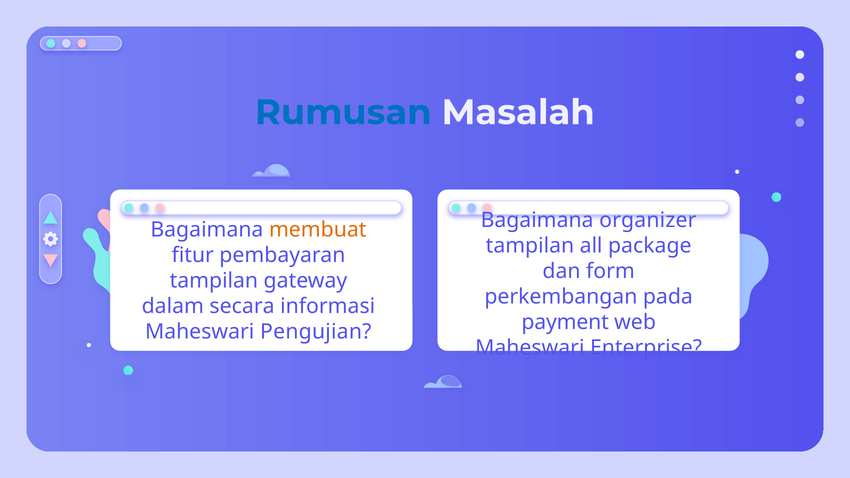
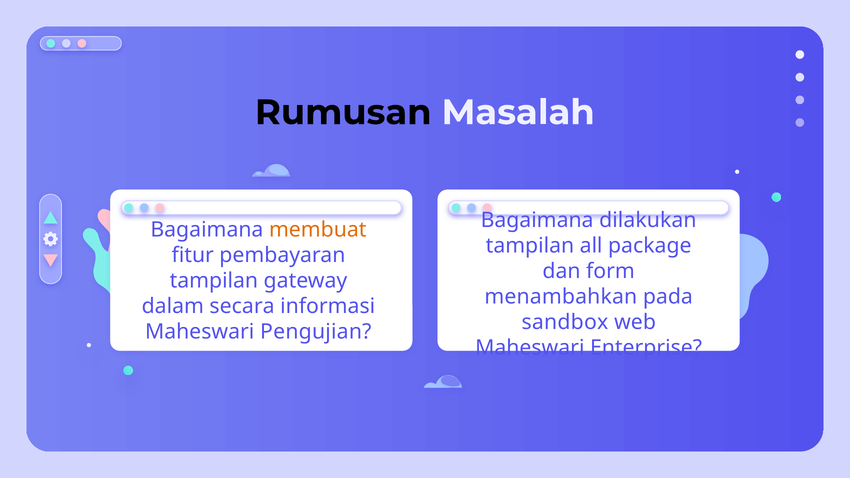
Rumusan colour: blue -> black (343, 113)
organizer: organizer -> dilakukan (648, 220)
perkembangan: perkembangan -> menambahkan (561, 297)
payment: payment -> sandbox (565, 322)
